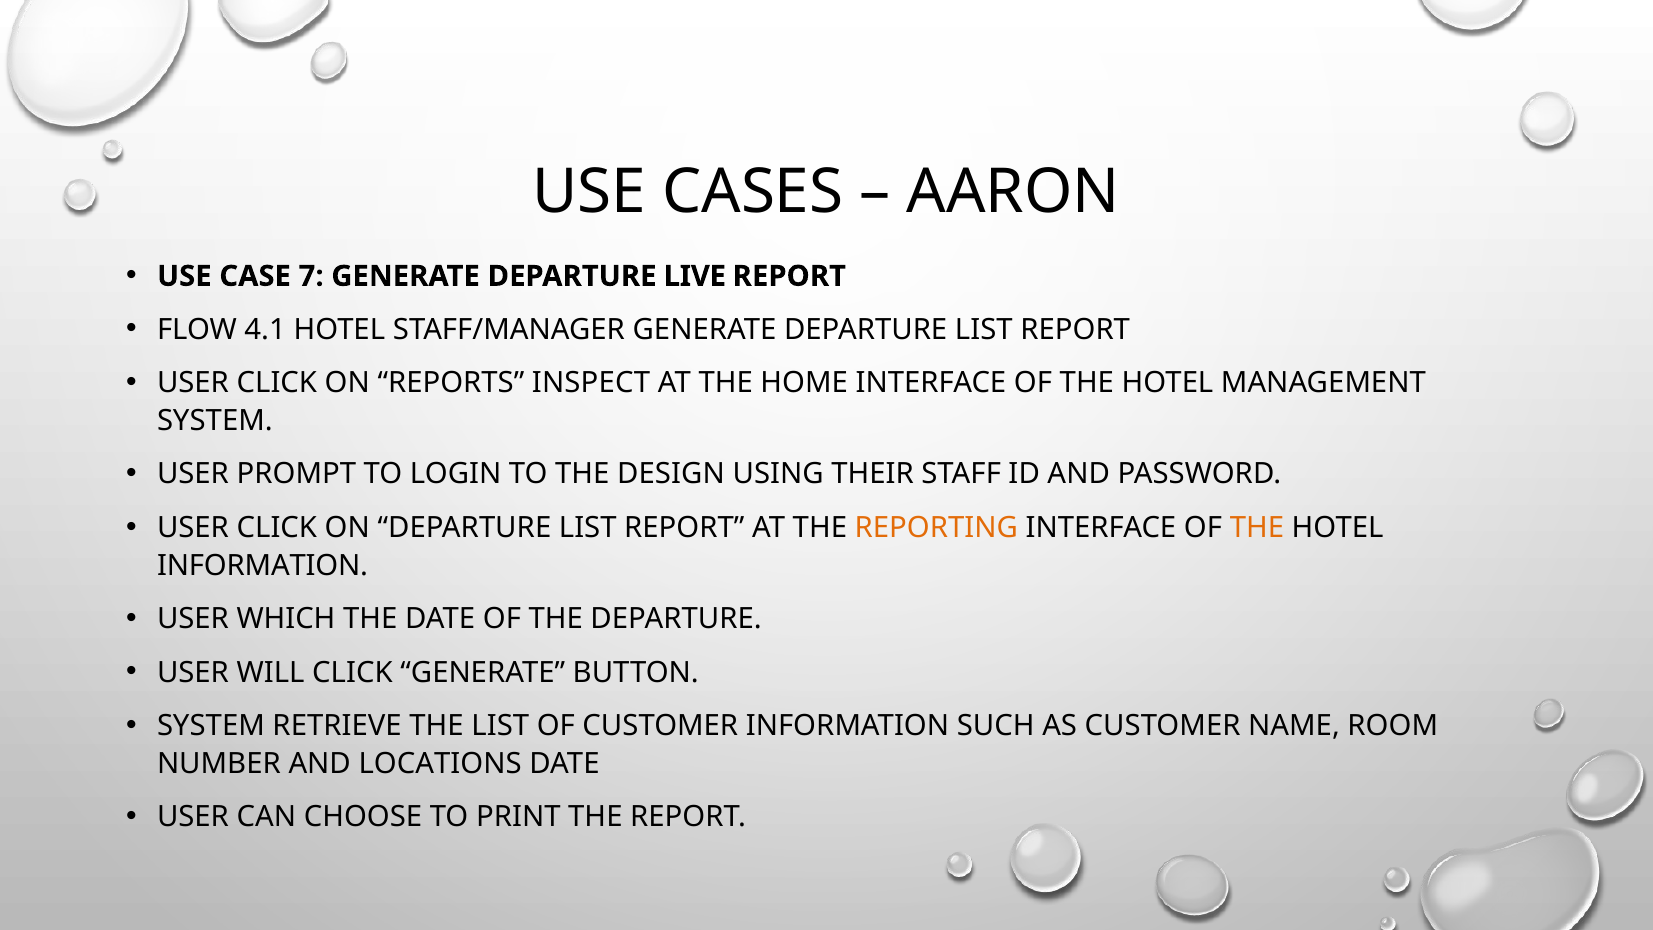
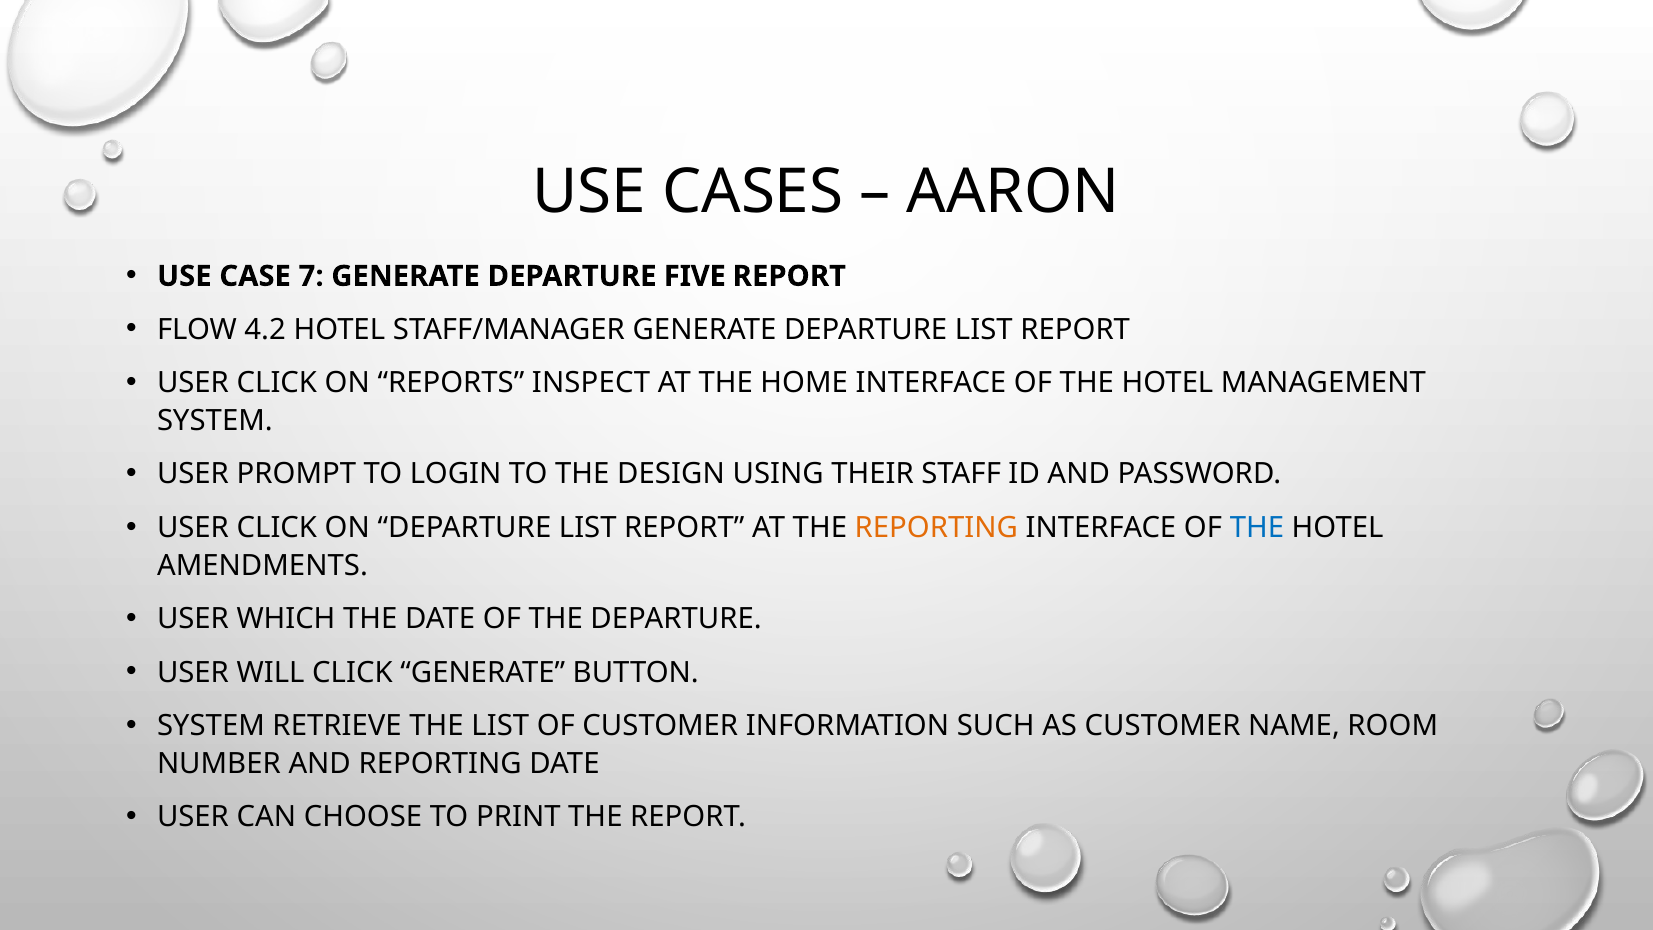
LIVE: LIVE -> FIVE (695, 276)
4.1: 4.1 -> 4.2 (265, 330)
THE colour: orange -> blue (1257, 528)
INFORMATION: INFORMATION -> AMENDMENTS (262, 566)
AND LOCATIONS: LOCATIONS -> REPORTING (440, 764)
